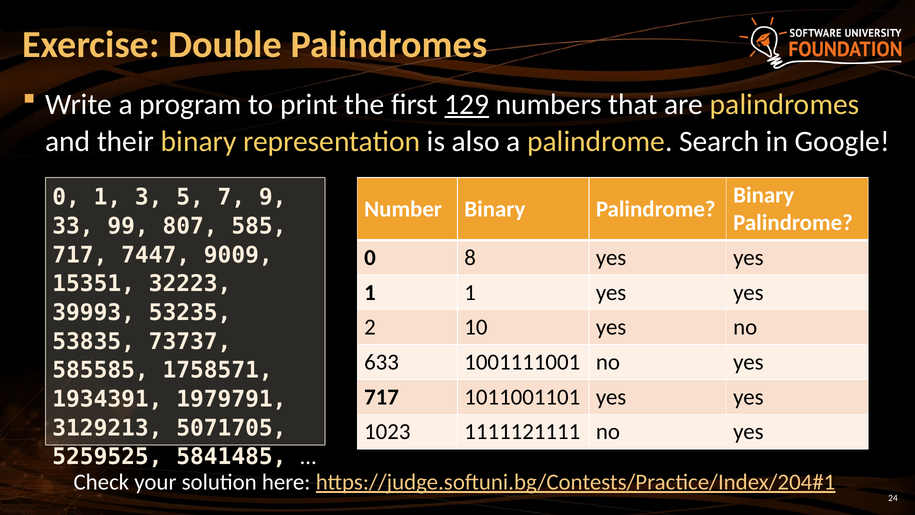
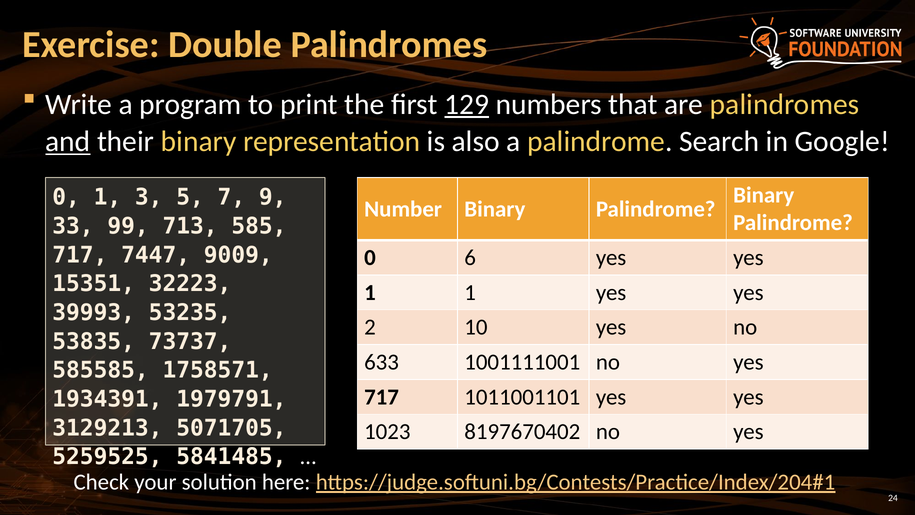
and underline: none -> present (68, 141)
807: 807 -> 713 (190, 226)
8: 8 -> 6 (470, 258)
1111121111: 1111121111 -> 8197670402 (522, 432)
